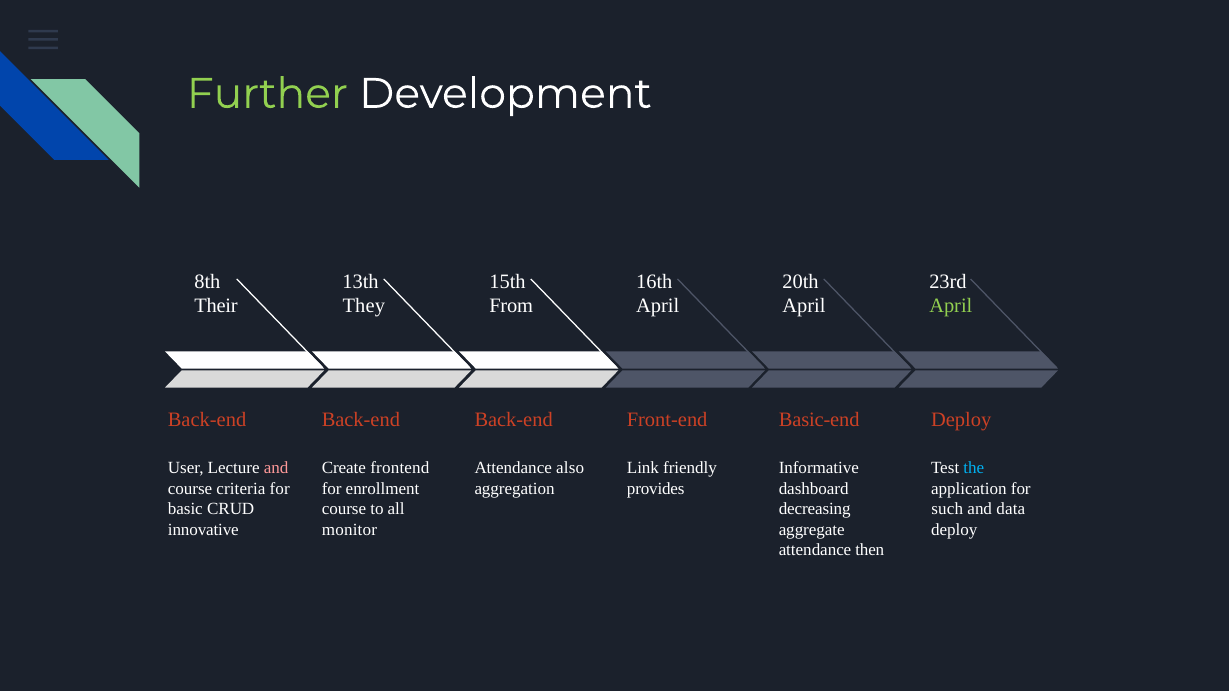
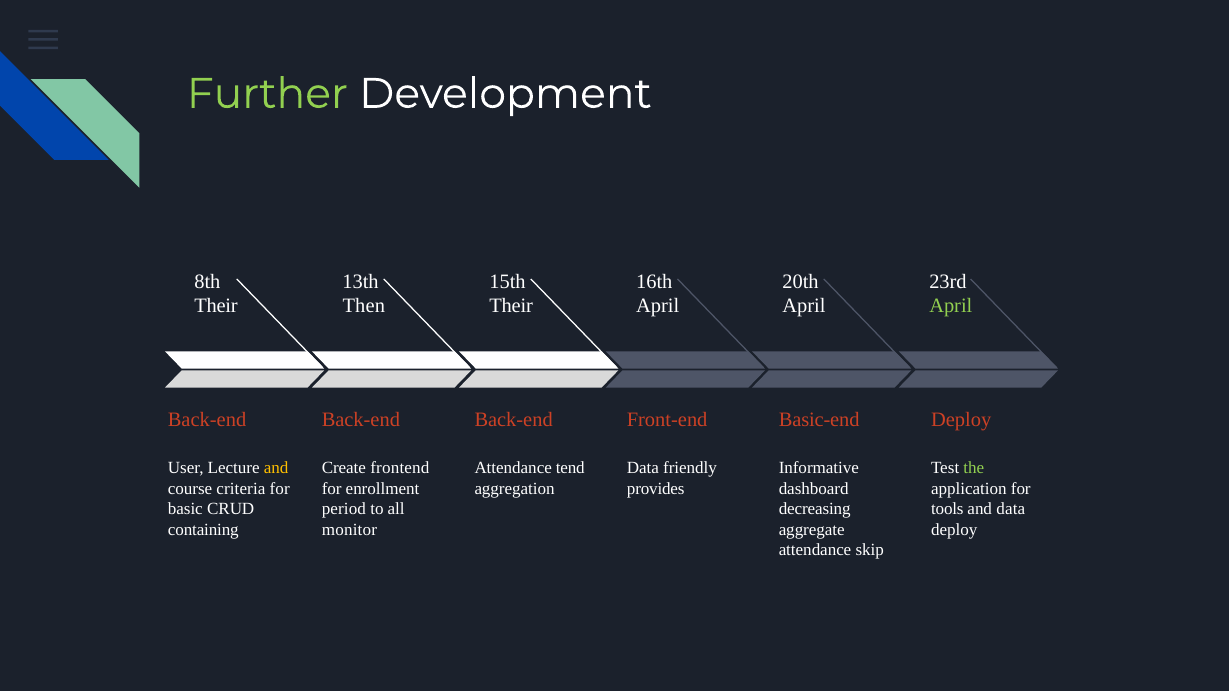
They: They -> Then (364, 306)
From: From -> Their (511, 306)
and colour: pink -> yellow (276, 468)
also: also -> tend (570, 468)
Link: Link -> Data (643, 468)
the colour: light blue -> light green (974, 468)
course: course -> period (344, 509)
such: such -> tools (947, 509)
innovative: innovative -> containing (203, 530)
then: then -> skip (870, 550)
